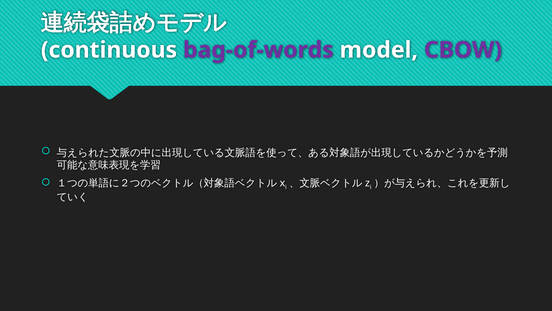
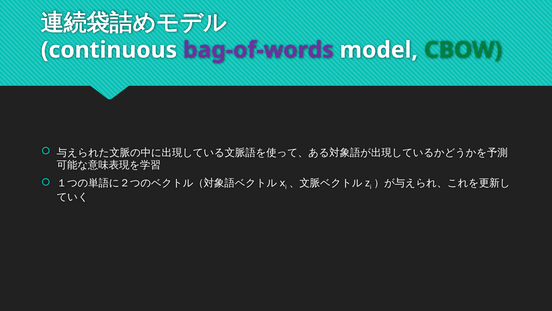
CBOW colour: purple -> green (463, 50)
